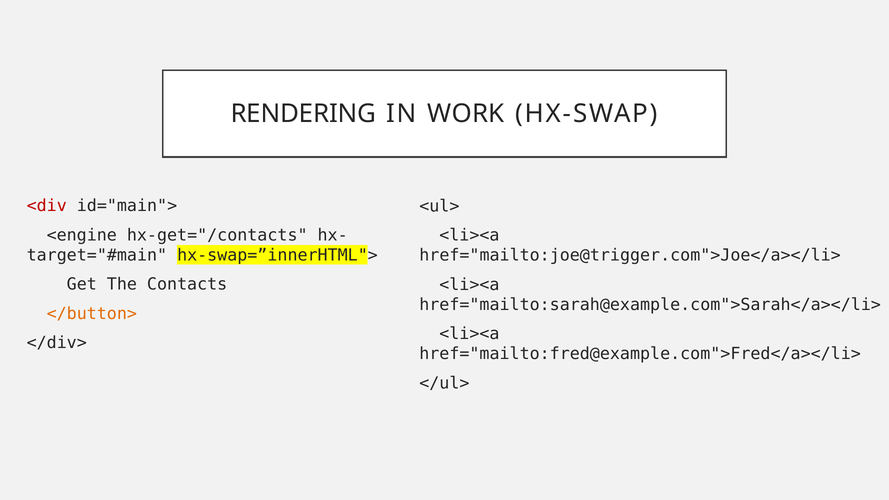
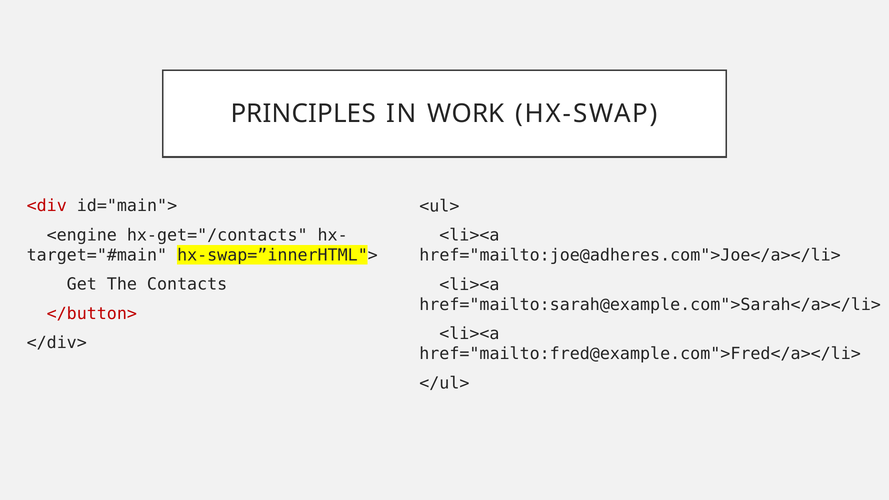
RENDERING: RENDERING -> PRINCIPLES (303, 114)
href="mailto:joe@trigger.com">Joe</a></li>: href="mailto:joe@trigger.com">Joe</a></li> -> href="mailto:joe@adheres.com">Joe</a></li> (630, 255)
</button> colour: orange -> red (92, 314)
